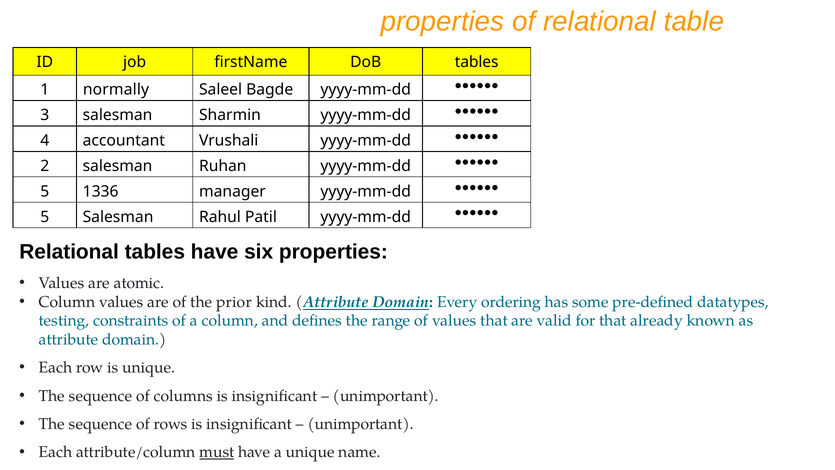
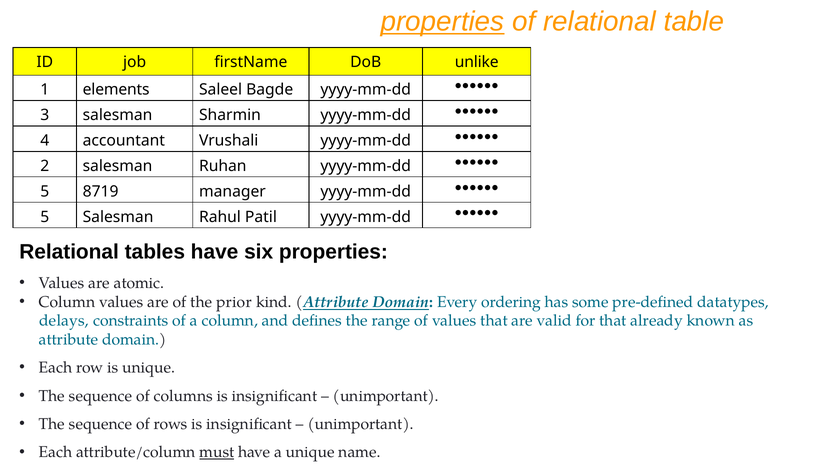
properties underline: none -> present (442, 22)
DoB tables: tables -> unlike (477, 62)
normally: normally -> elements (116, 90)
1336: 1336 -> 8719 (101, 191)
testing: testing -> delays (64, 320)
